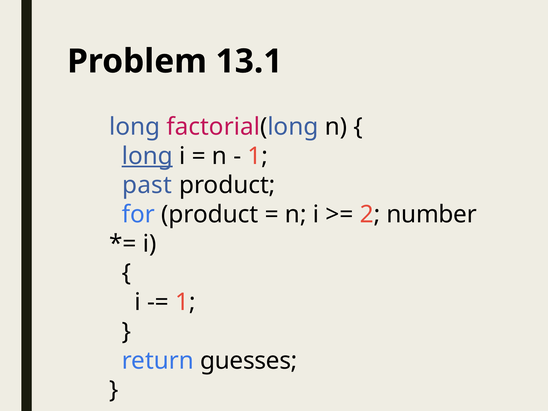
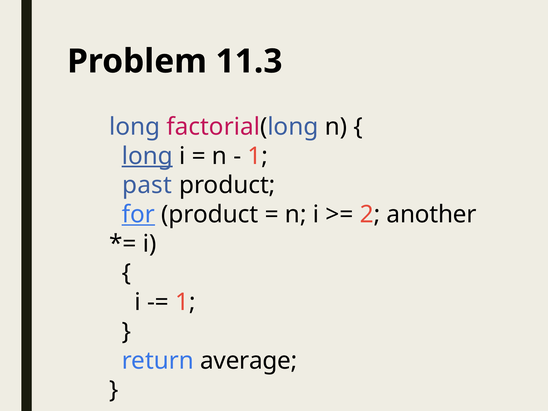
13.1: 13.1 -> 11.3 (249, 61)
for underline: none -> present (138, 214)
number: number -> another (432, 214)
guesses: guesses -> average (249, 361)
